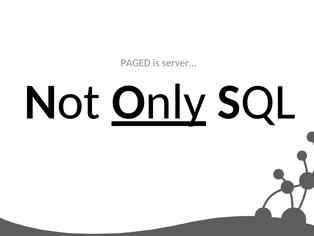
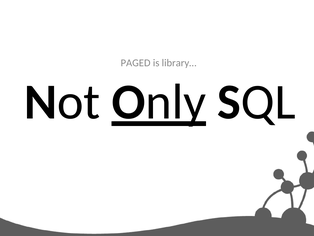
server…: server… -> library… (179, 63)
